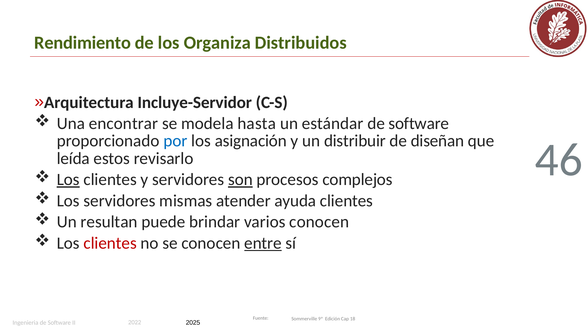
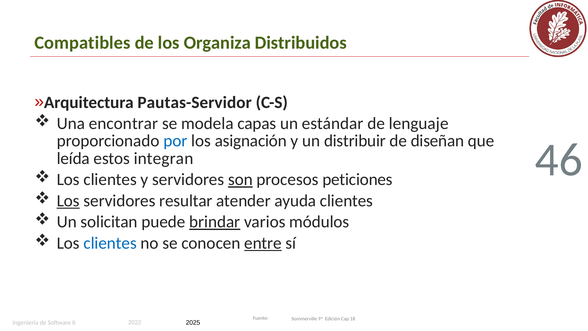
Rendimiento: Rendimiento -> Compatibles (82, 43)
Incluye-Servidor: Incluye-Servidor -> Pautas-Servidor (195, 102)
hasta: hasta -> capas (257, 123)
software: software -> lenguaje (419, 123)
revisarlo: revisarlo -> integran (164, 158)
Los underline: present -> none (68, 179)
complejos: complejos -> peticiones (358, 179)
Los underline: none -> present (68, 201)
mismas: mismas -> resultar (186, 201)
resultan: resultan -> solicitan (109, 222)
brindar underline: none -> present (215, 222)
varios conocen: conocen -> módulos (319, 222)
clientes colour: red -> blue (110, 243)
